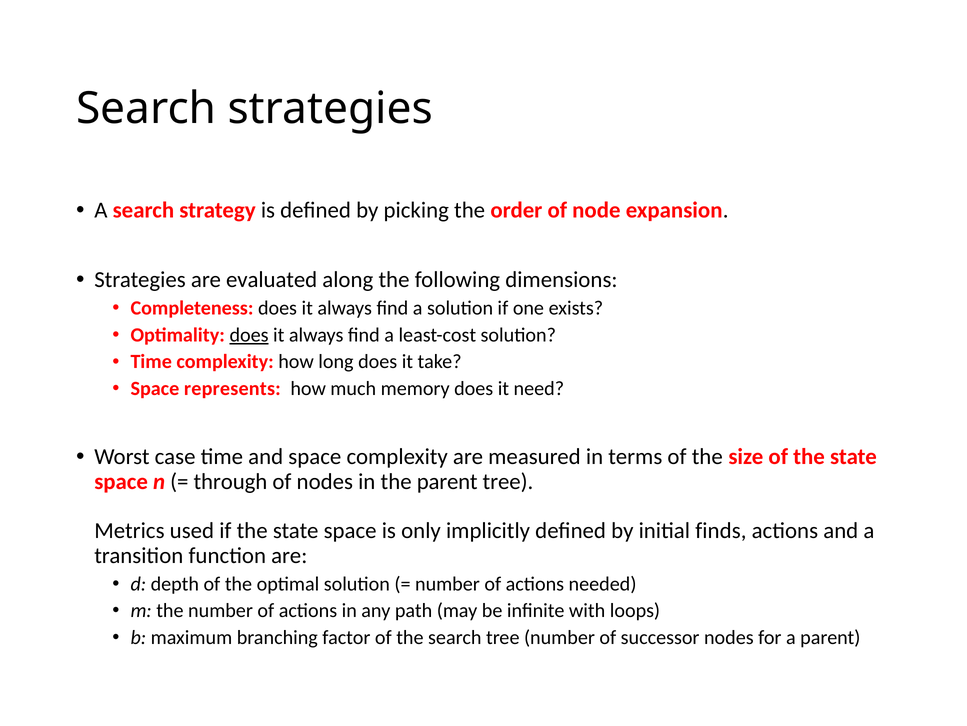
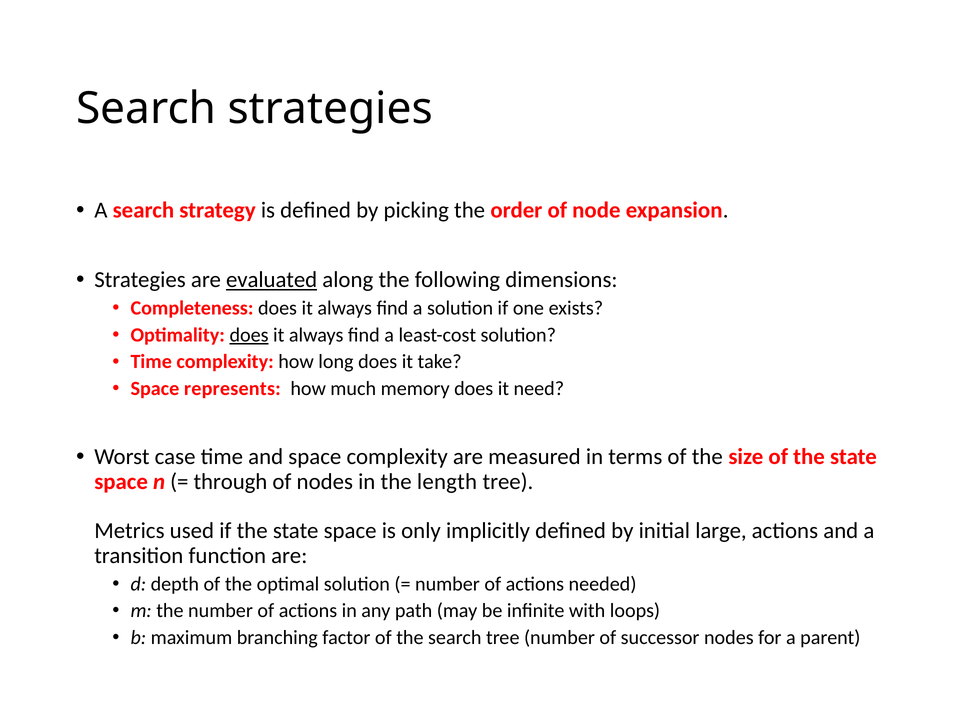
evaluated underline: none -> present (272, 280)
the parent: parent -> length (447, 481)
finds: finds -> large (721, 530)
